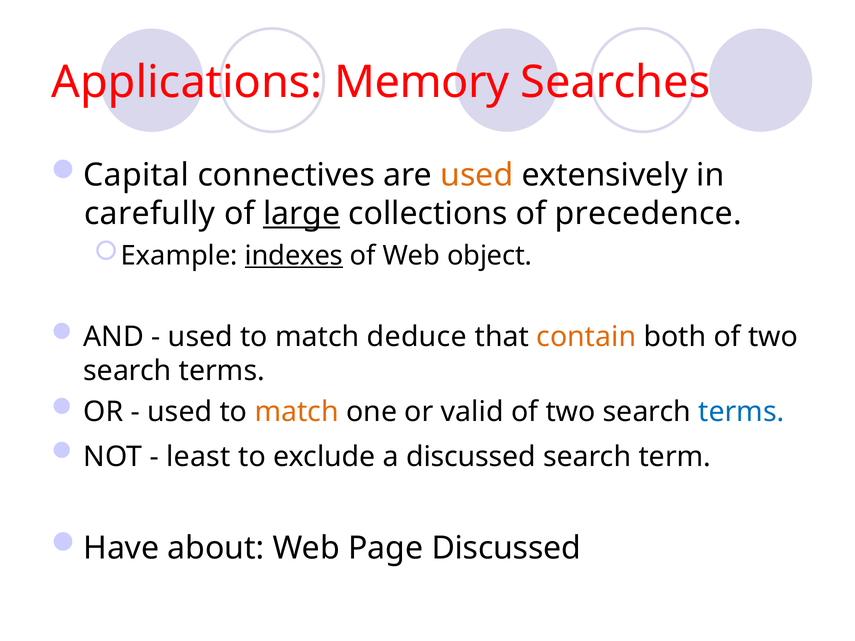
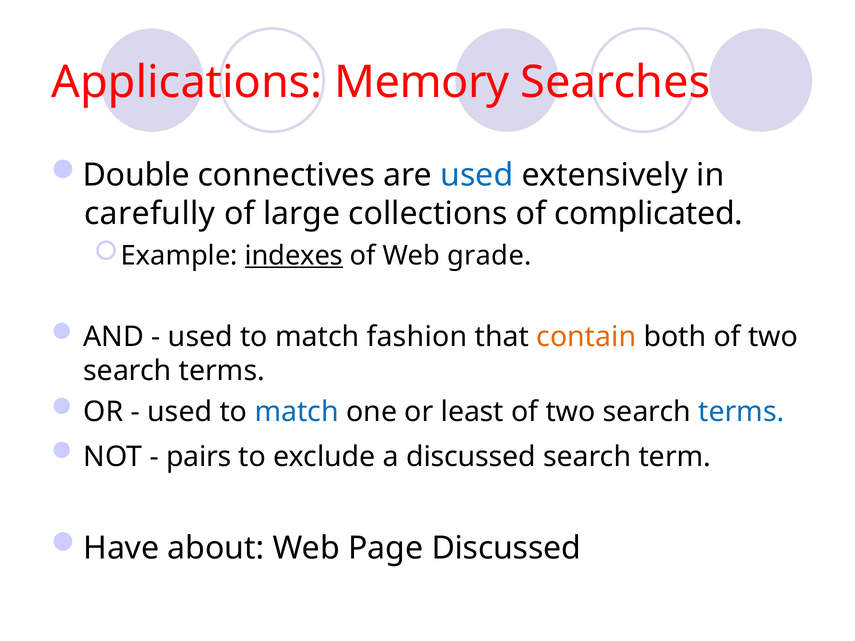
Capital: Capital -> Double (136, 175)
used colour: orange -> blue (477, 175)
large underline: present -> none (302, 214)
precedence: precedence -> complicated (649, 214)
object: object -> grade (489, 256)
deduce: deduce -> fashion (417, 337)
match colour: orange -> blue (297, 412)
valid: valid -> least (472, 412)
least: least -> pairs (199, 457)
